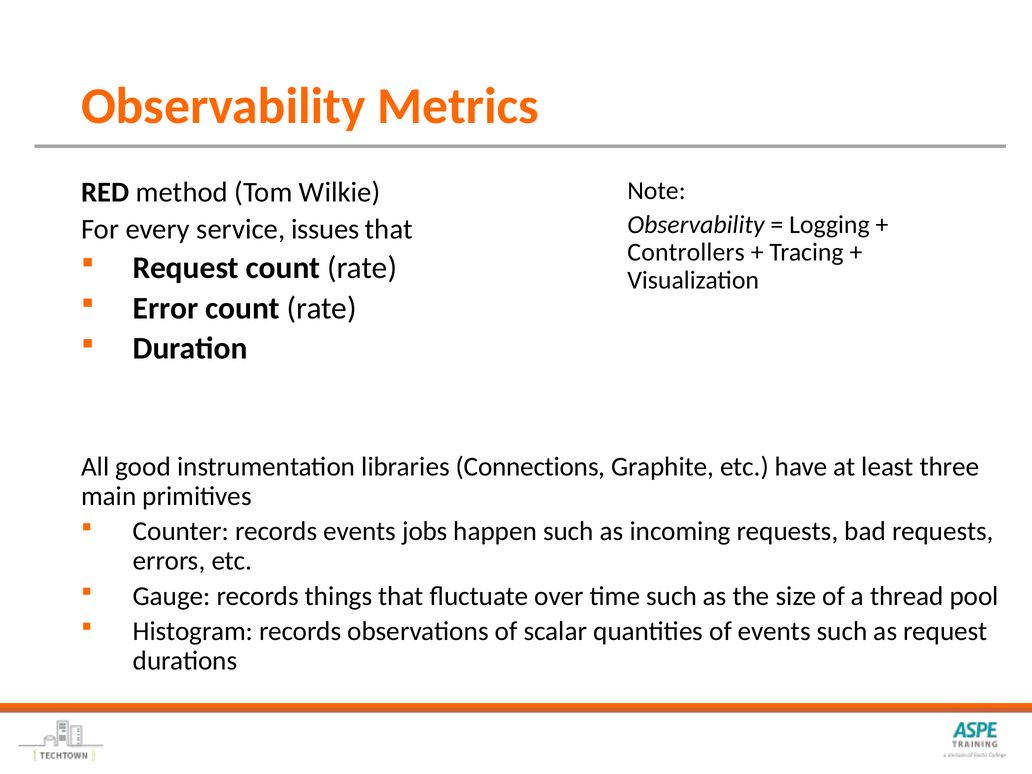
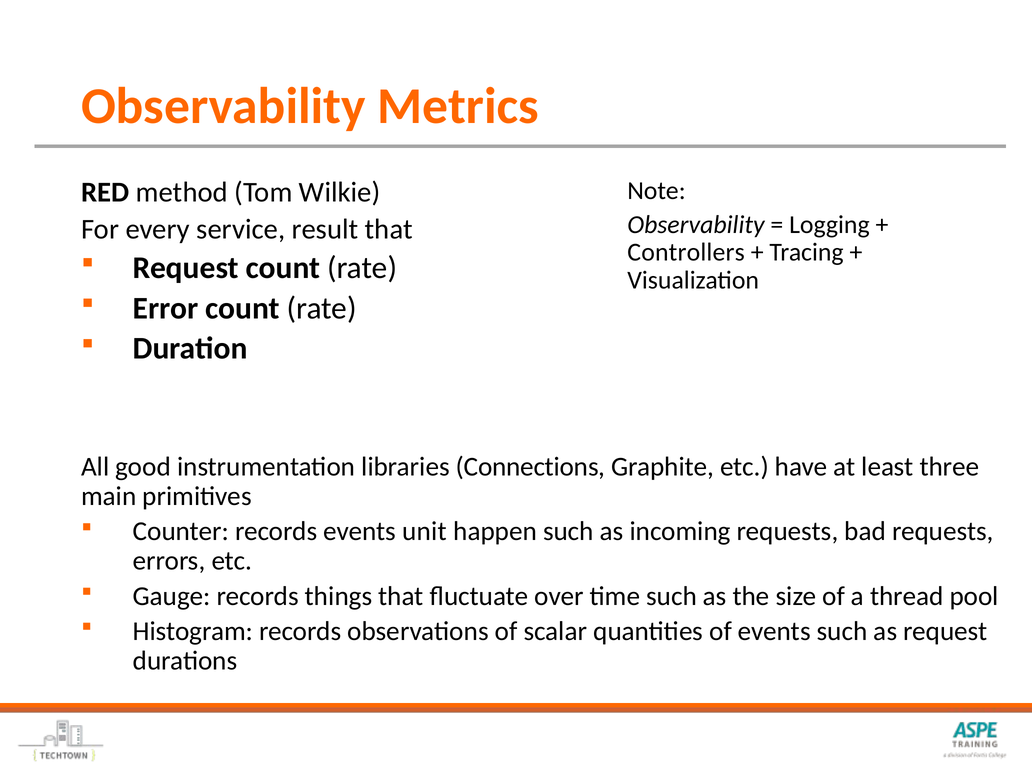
issues: issues -> result (325, 229)
jobs: jobs -> unit (425, 531)
